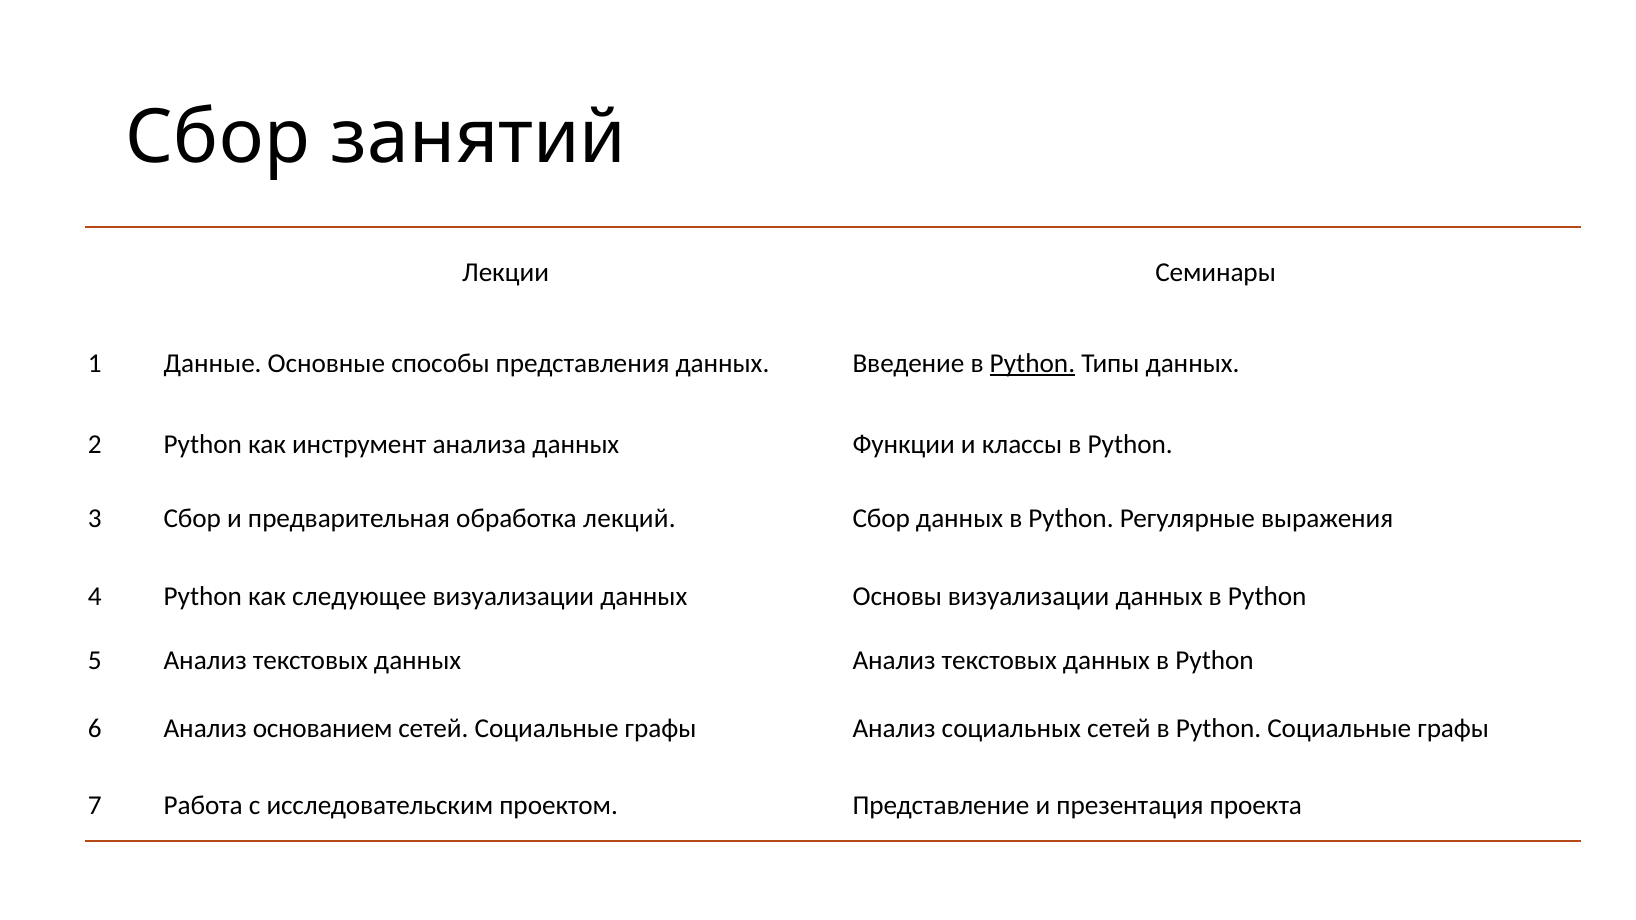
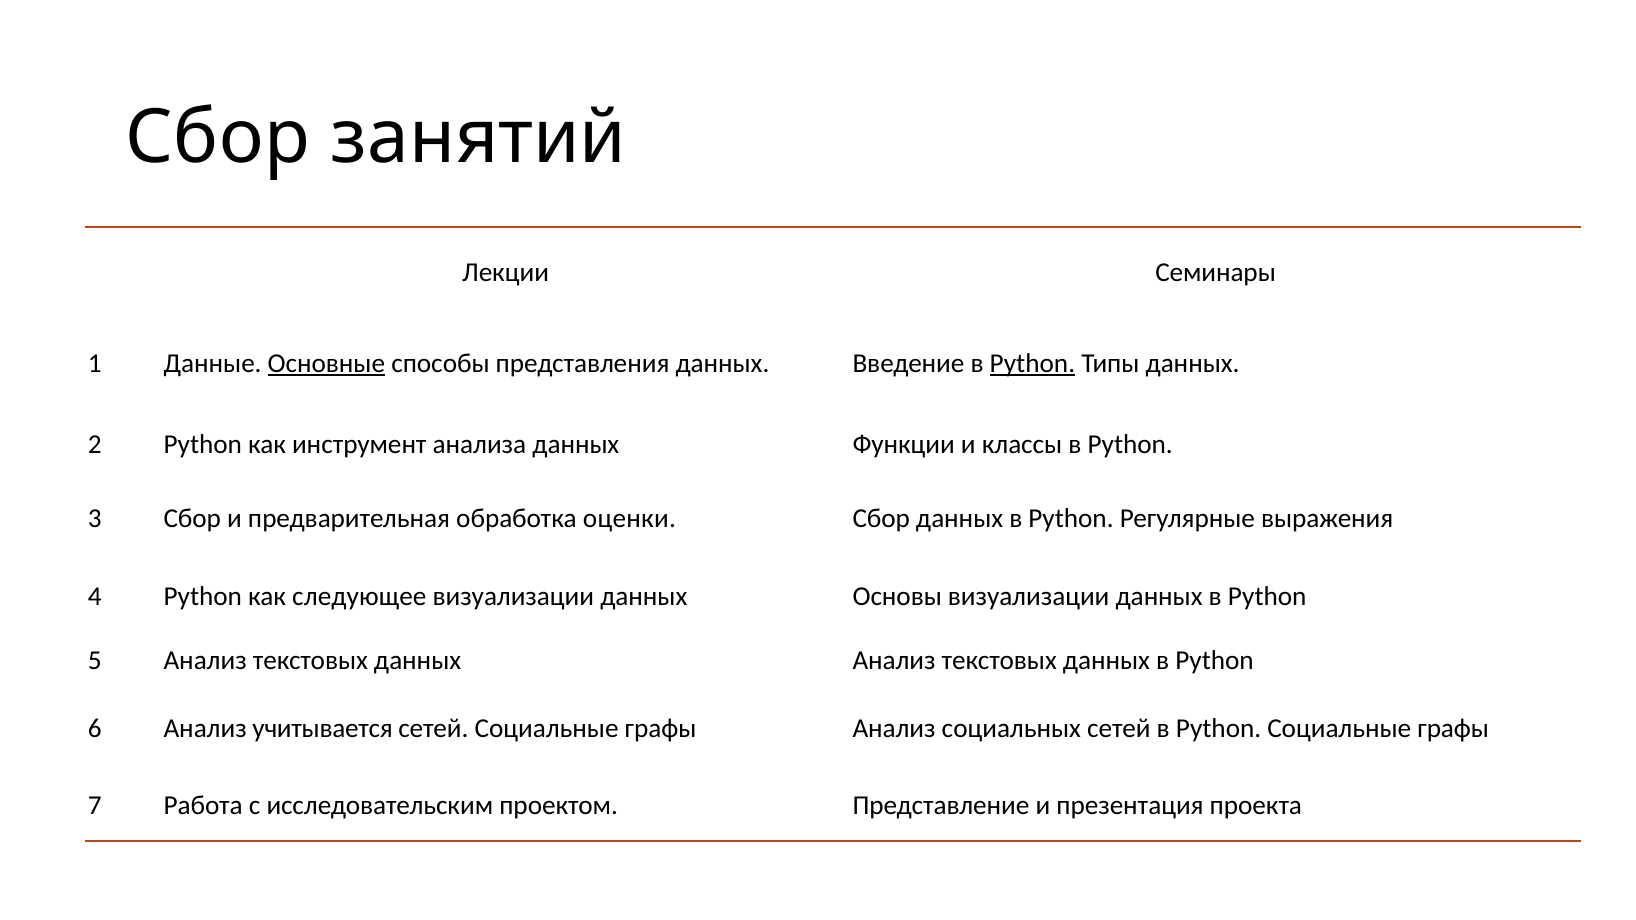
Основные underline: none -> present (326, 364)
лекций: лекций -> оценки (629, 519)
основанием: основанием -> учитывается (323, 728)
